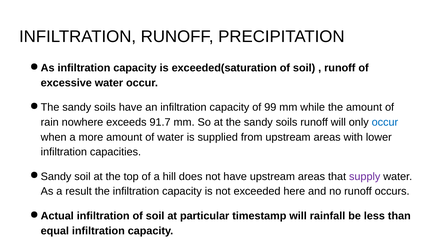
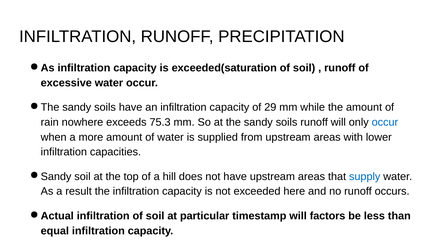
99: 99 -> 29 (270, 108)
91.7: 91.7 -> 75.3 (160, 123)
supply colour: purple -> blue (365, 177)
rainfall: rainfall -> factors (328, 216)
